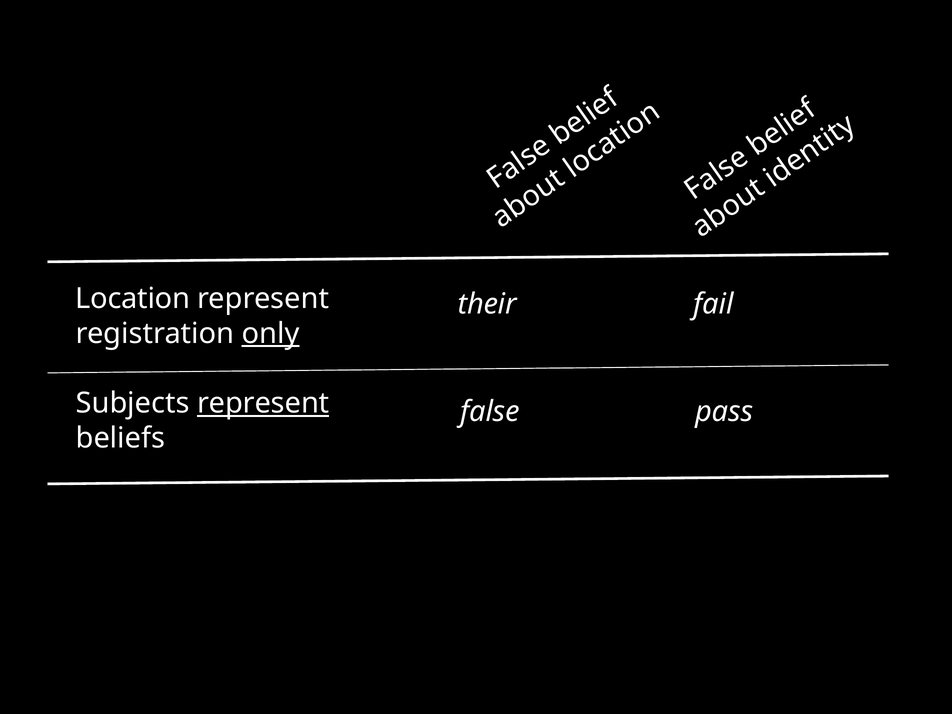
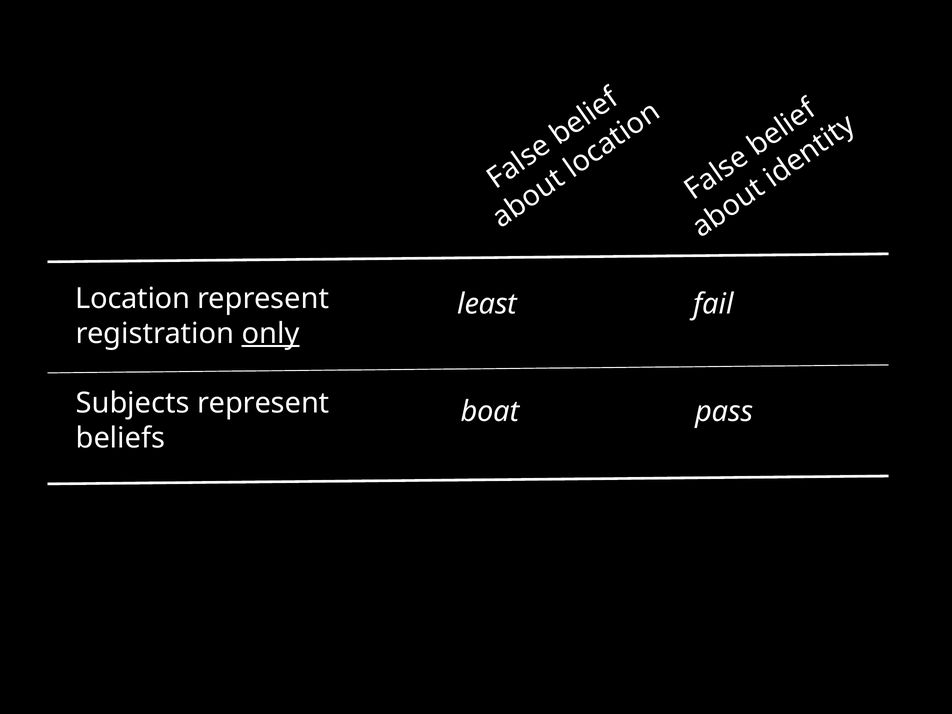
their: their -> least (487, 304)
represent underline: present -> none (263, 403)
false: false -> boat (490, 412)
